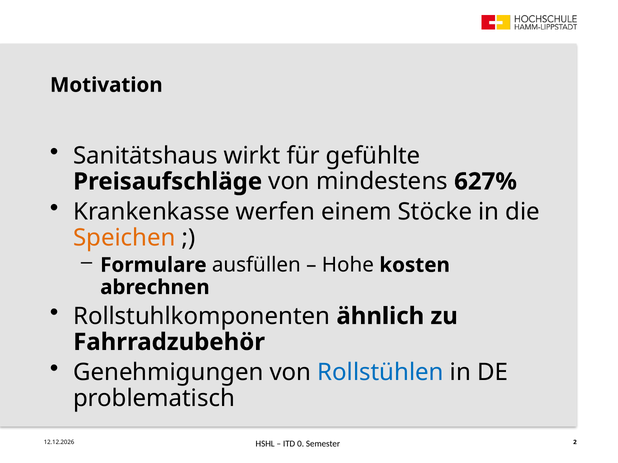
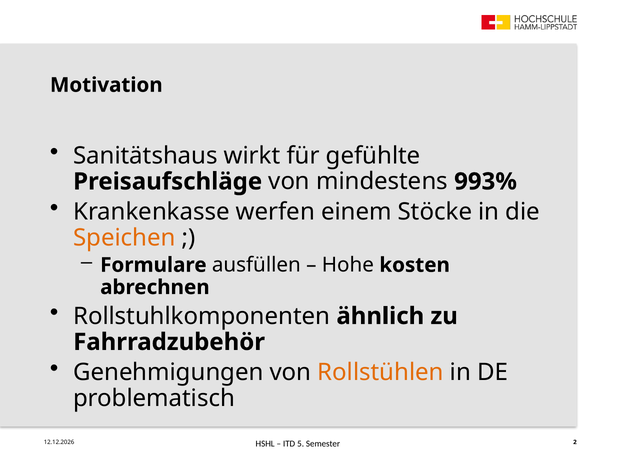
627%: 627% -> 993% (486, 182)
Rollstühlen colour: blue -> orange (381, 373)
0: 0 -> 5 (301, 444)
